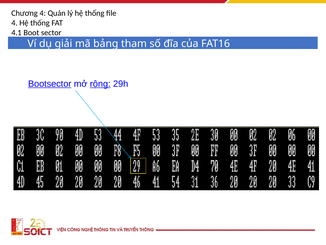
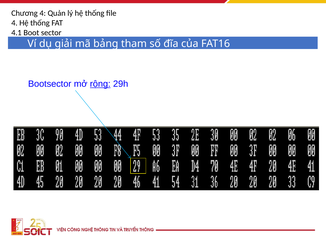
Bootsector underline: present -> none (50, 84)
